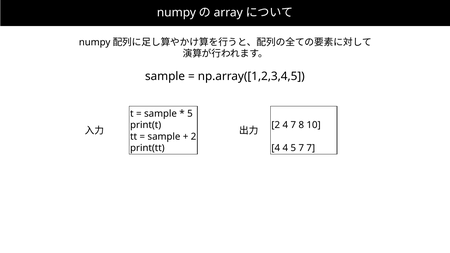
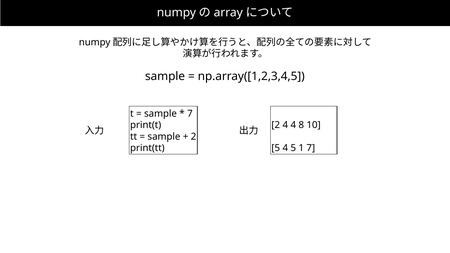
5: 5 -> 7 (190, 114)
4 7: 7 -> 4 (293, 125)
4: 4 -> 5 (276, 148)
5 7: 7 -> 1 (301, 148)
